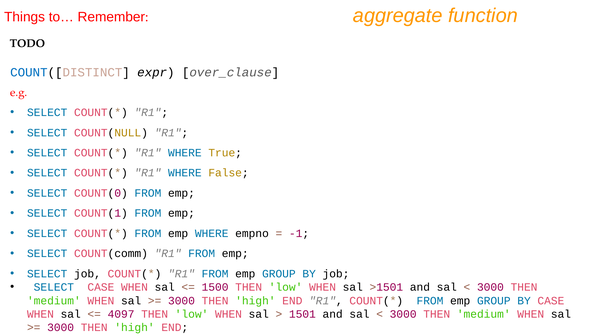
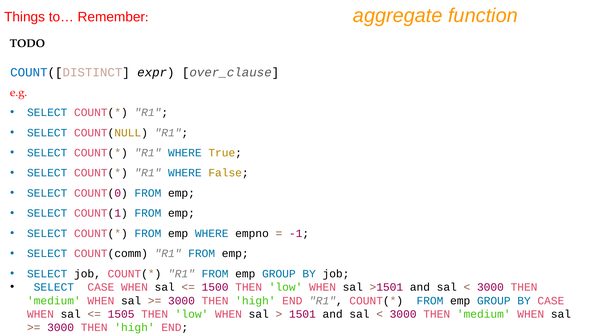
4097: 4097 -> 1505 (121, 314)
